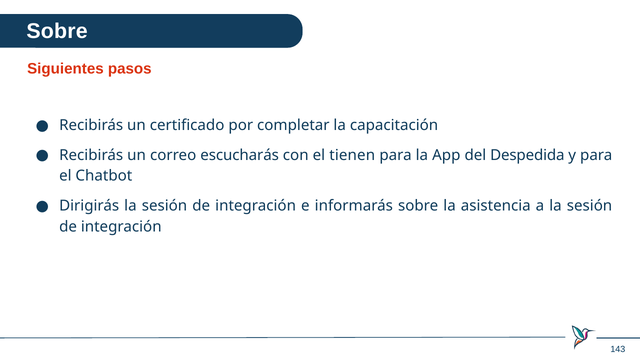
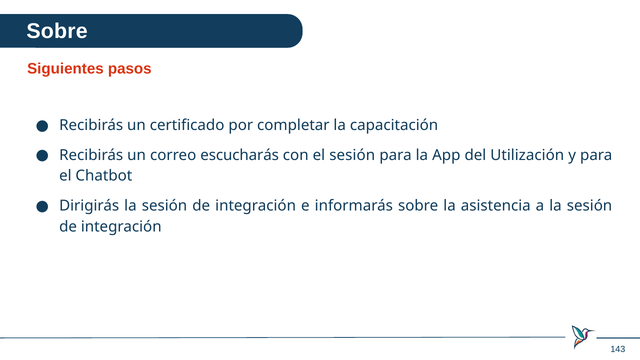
el tienen: tienen -> sesión (352, 155)
Despedida: Despedida -> Utilización (527, 155)
